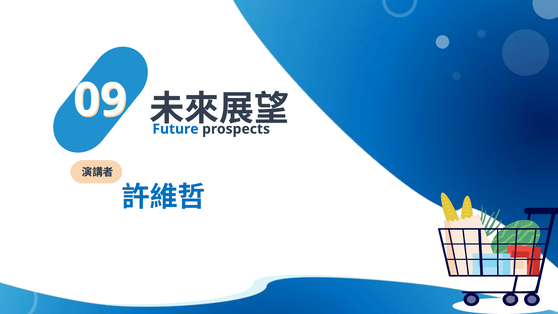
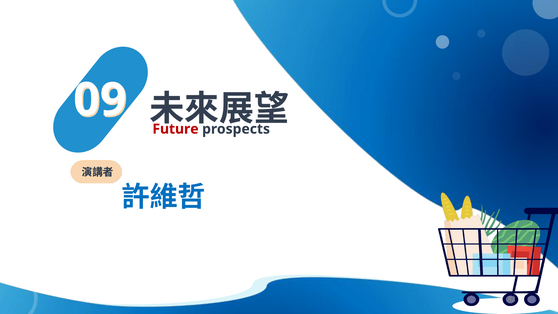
Future colour: blue -> red (175, 129)
